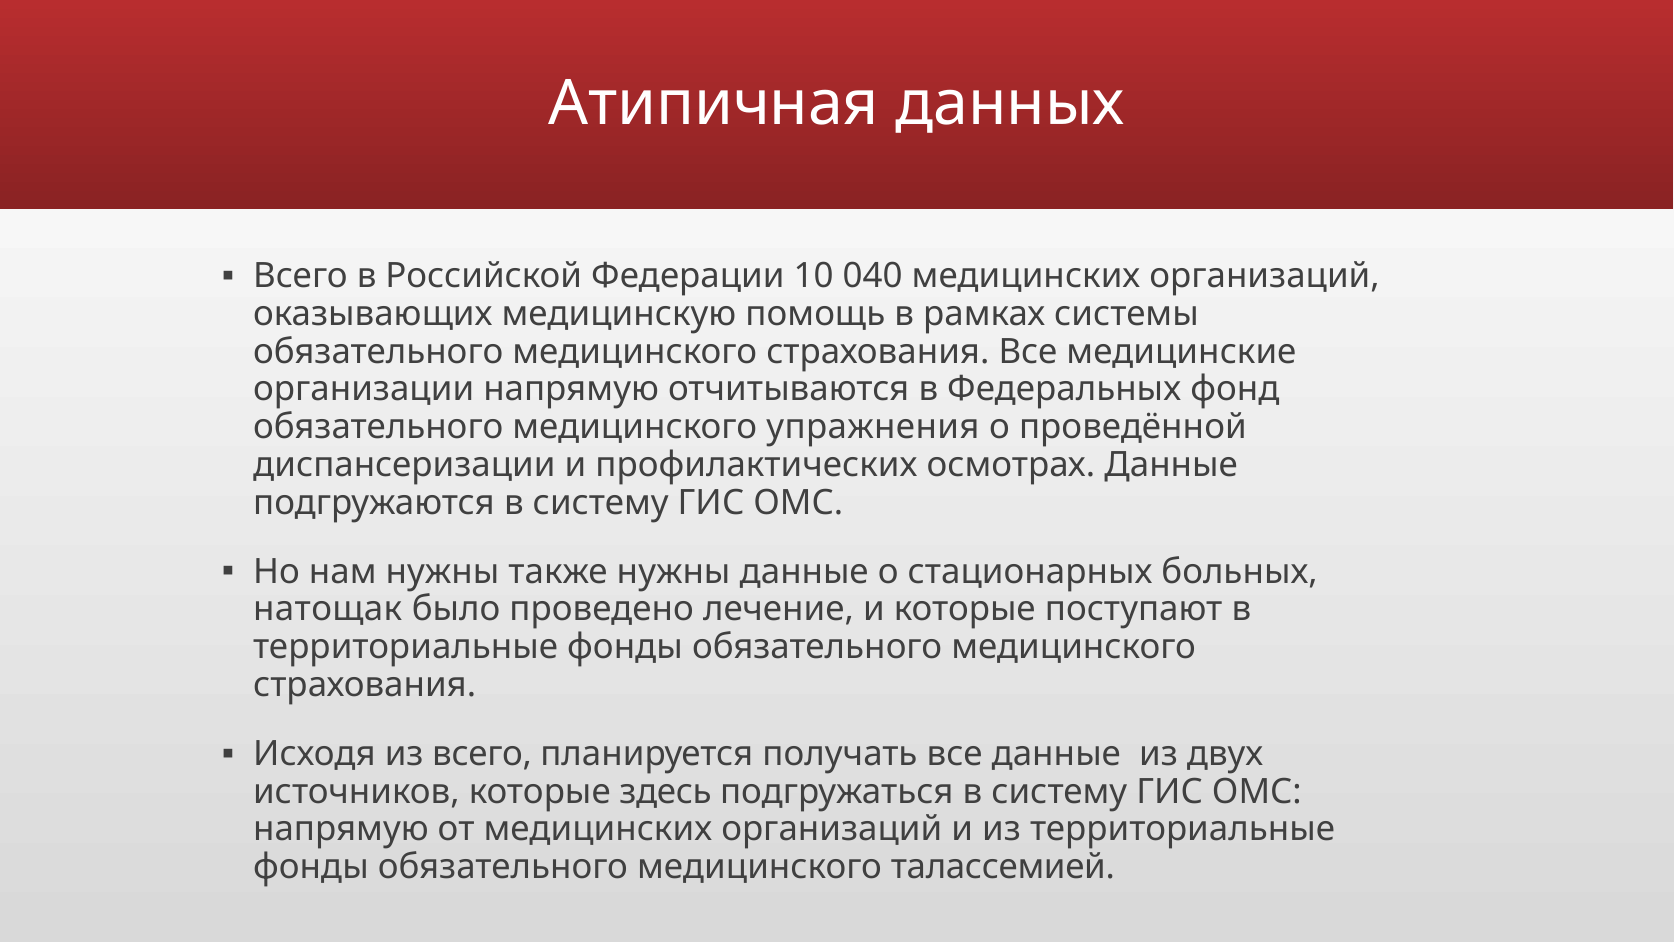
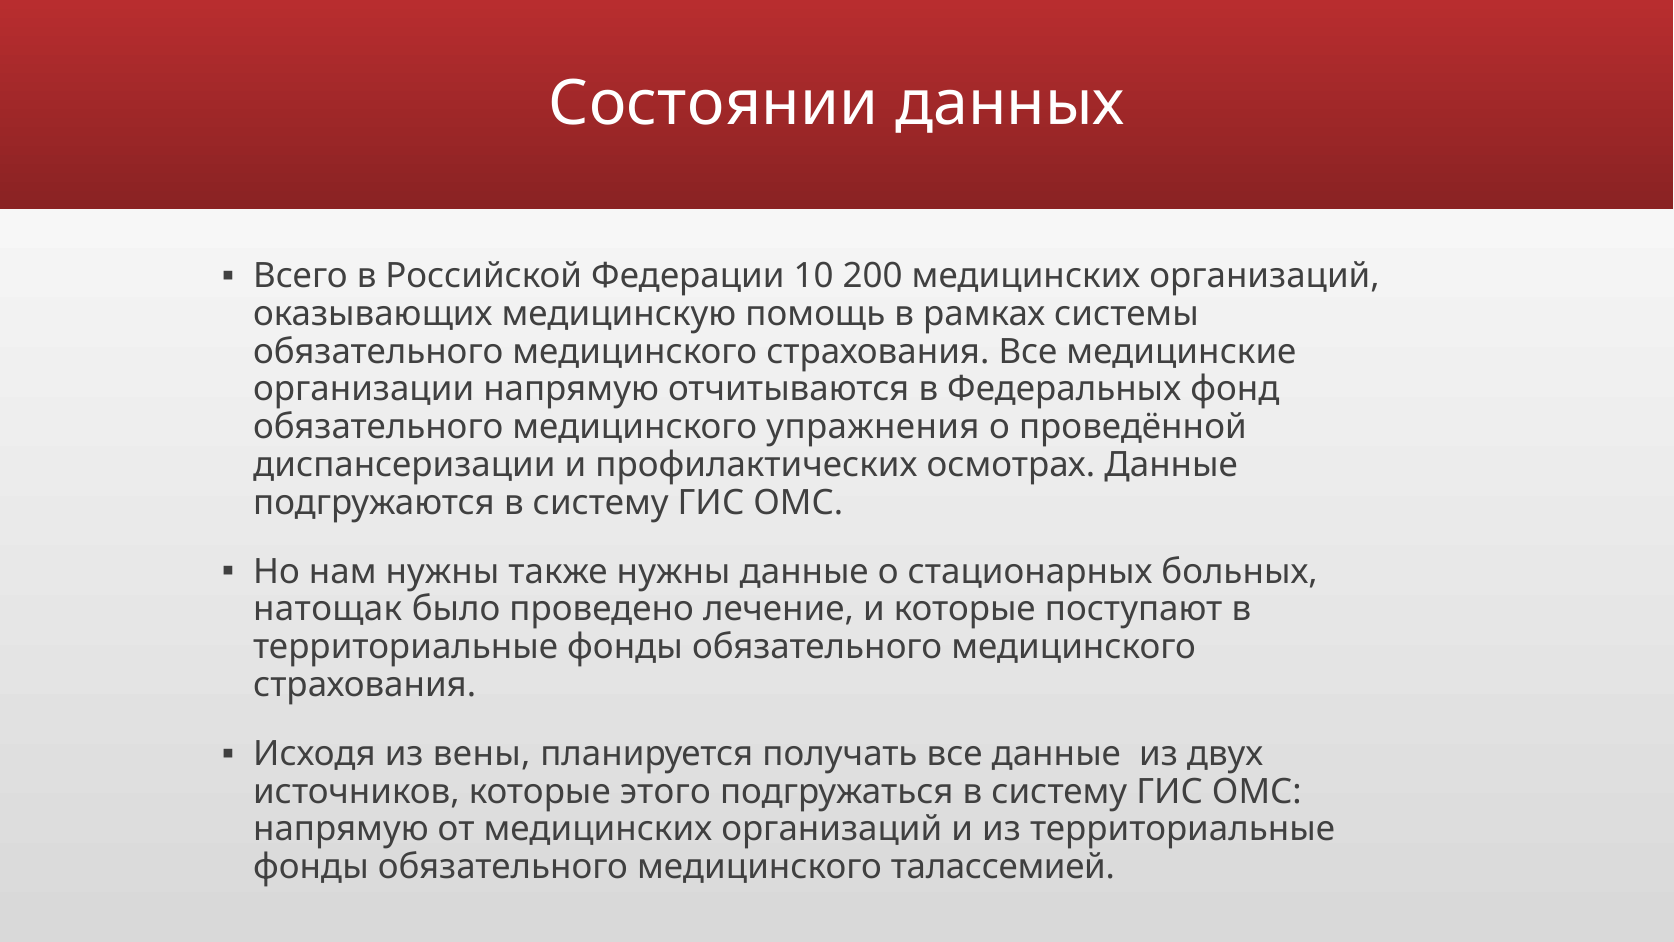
Атипичная: Атипичная -> Состоянии (714, 104)
040: 040 -> 200 (873, 276)
из всего: всего -> вены (482, 754)
здесь: здесь -> этого (665, 791)
